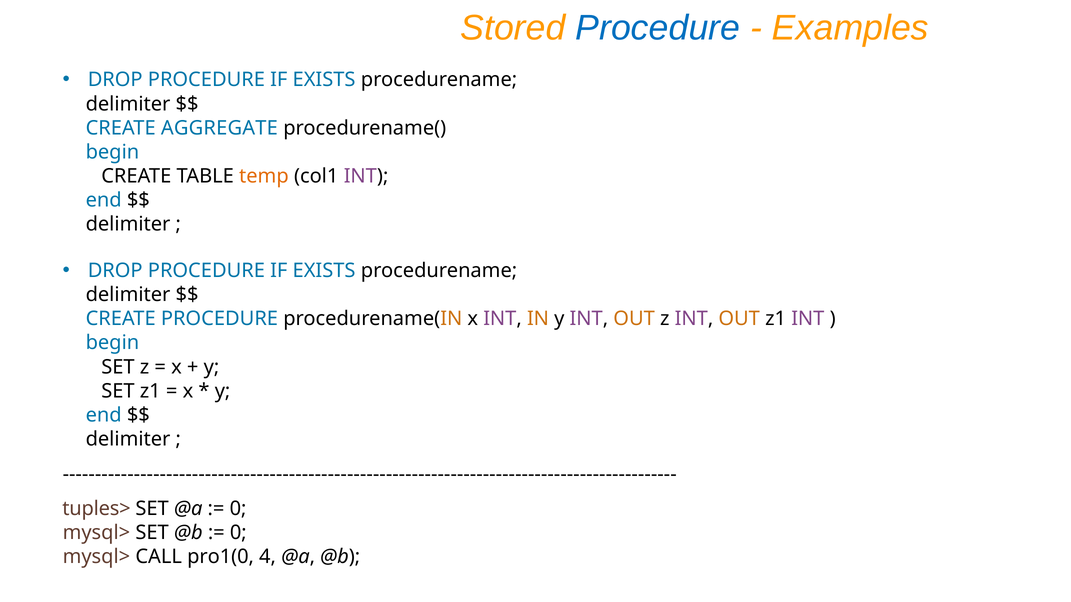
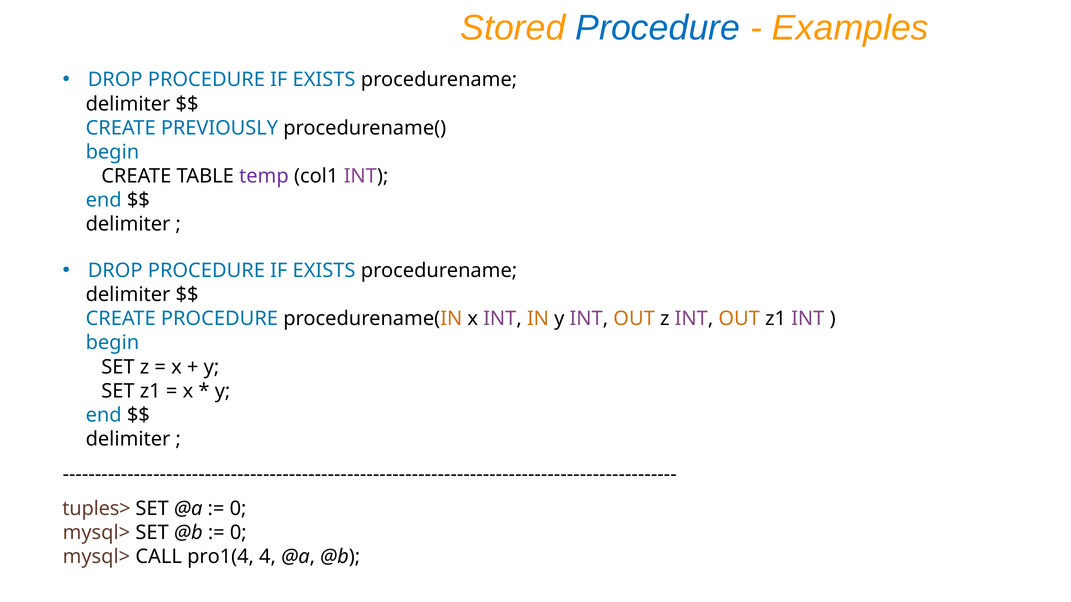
AGGREGATE: AGGREGATE -> PREVIOUSLY (219, 128)
temp colour: orange -> purple (264, 176)
pro1(0: pro1(0 -> pro1(4 (221, 557)
